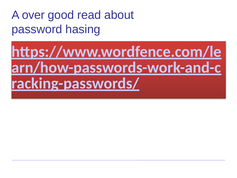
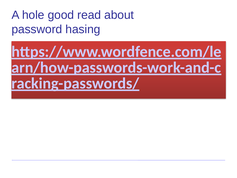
over: over -> hole (33, 15)
